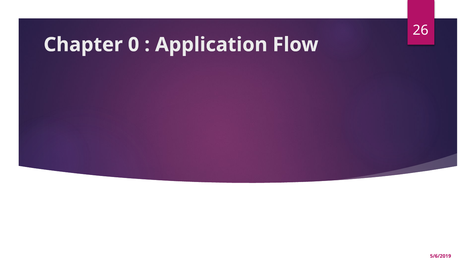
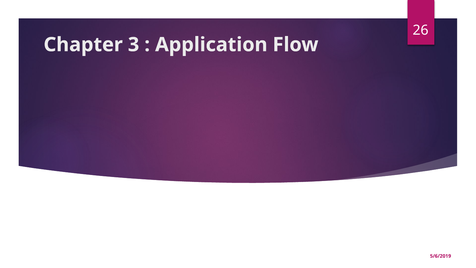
0: 0 -> 3 (134, 45)
